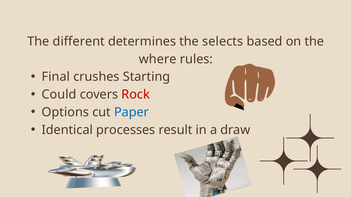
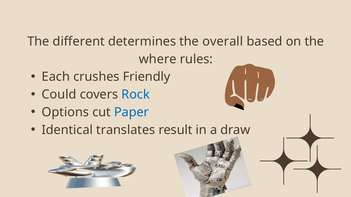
selects: selects -> overall (223, 41)
Final: Final -> Each (56, 77)
Starting: Starting -> Friendly (147, 77)
Rock colour: red -> blue (136, 95)
processes: processes -> translates (126, 130)
